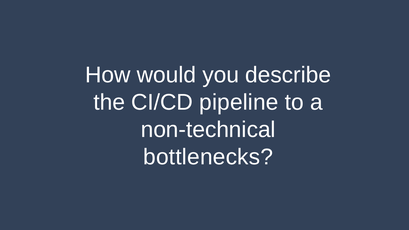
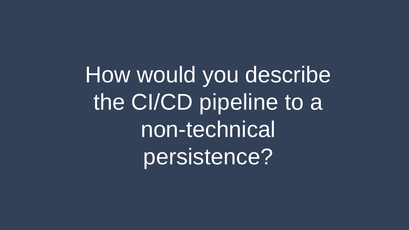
bottlenecks: bottlenecks -> persistence (208, 157)
